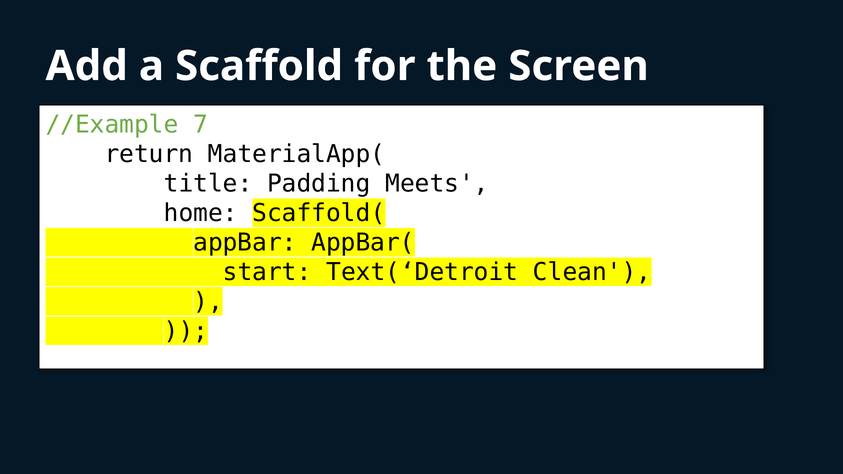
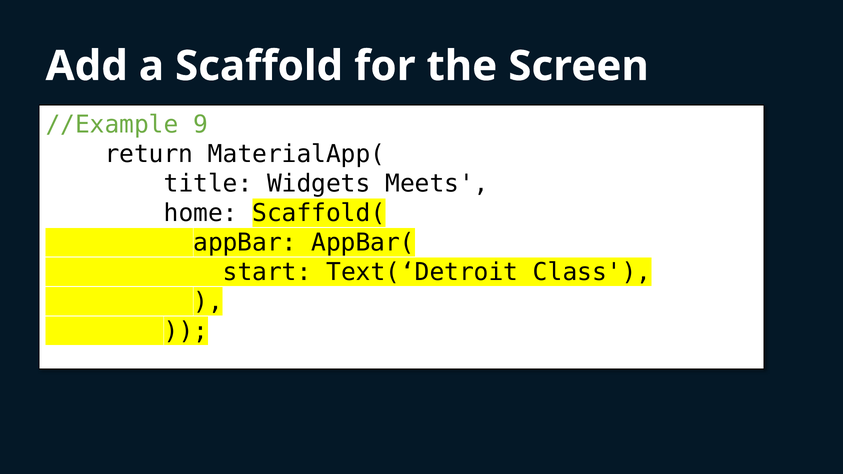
7: 7 -> 9 (201, 125)
Padding: Padding -> Widgets (319, 184)
Clean: Clean -> Class (592, 272)
